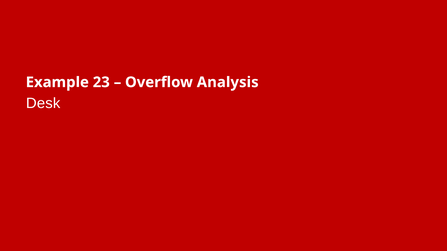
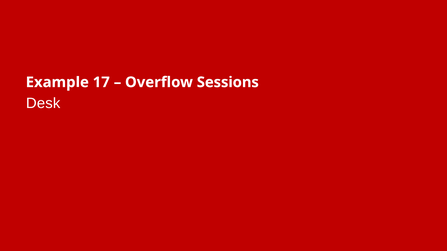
23: 23 -> 17 (101, 82)
Analysis: Analysis -> Sessions (228, 82)
